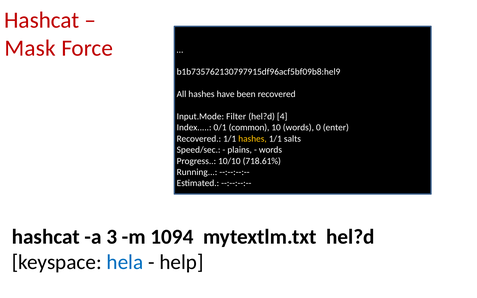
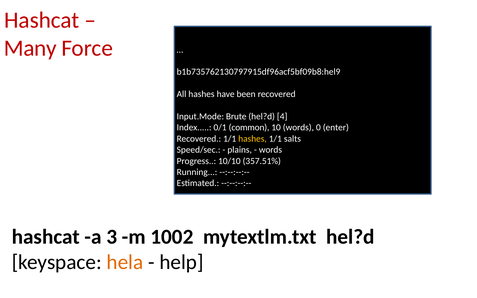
Mask: Mask -> Many (30, 48)
Filter: Filter -> Brute (236, 117)
718.61%: 718.61% -> 357.51% (262, 161)
1094: 1094 -> 1002 (172, 237)
hela colour: blue -> orange (125, 262)
